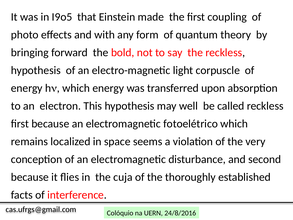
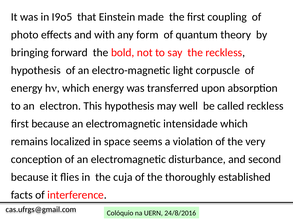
fotoelétrico: fotoelétrico -> intensidade (191, 124)
